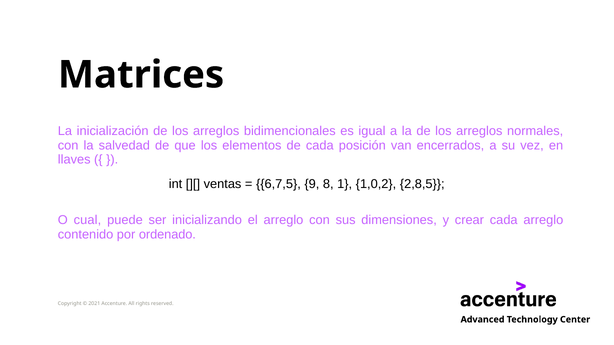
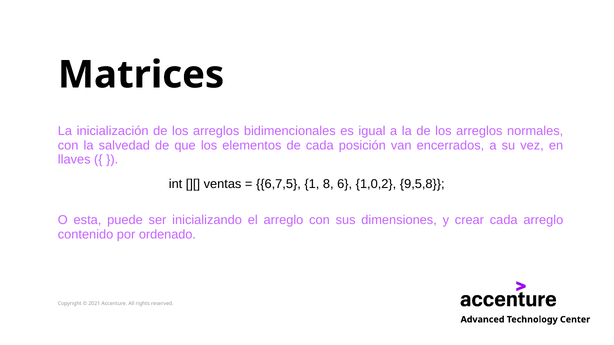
9: 9 -> 1 (312, 184)
1: 1 -> 6 (345, 184)
2,8,5: 2,8,5 -> 9,5,8 (422, 184)
cual: cual -> esta (87, 220)
